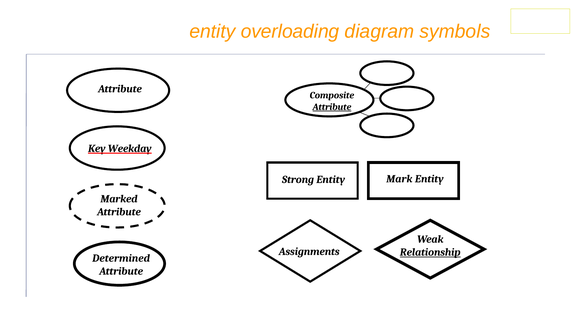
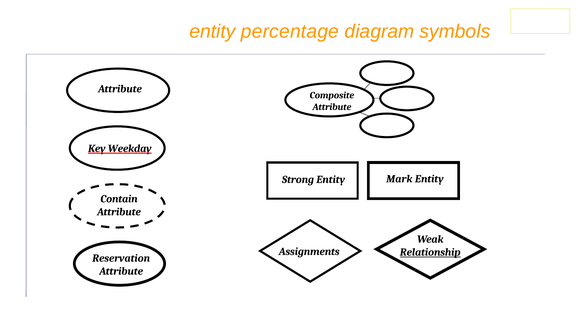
overloading: overloading -> percentage (290, 31)
Attribute underline: present -> none (332, 107)
Marked: Marked -> Contain (119, 199)
Determined: Determined -> Reservation (121, 258)
